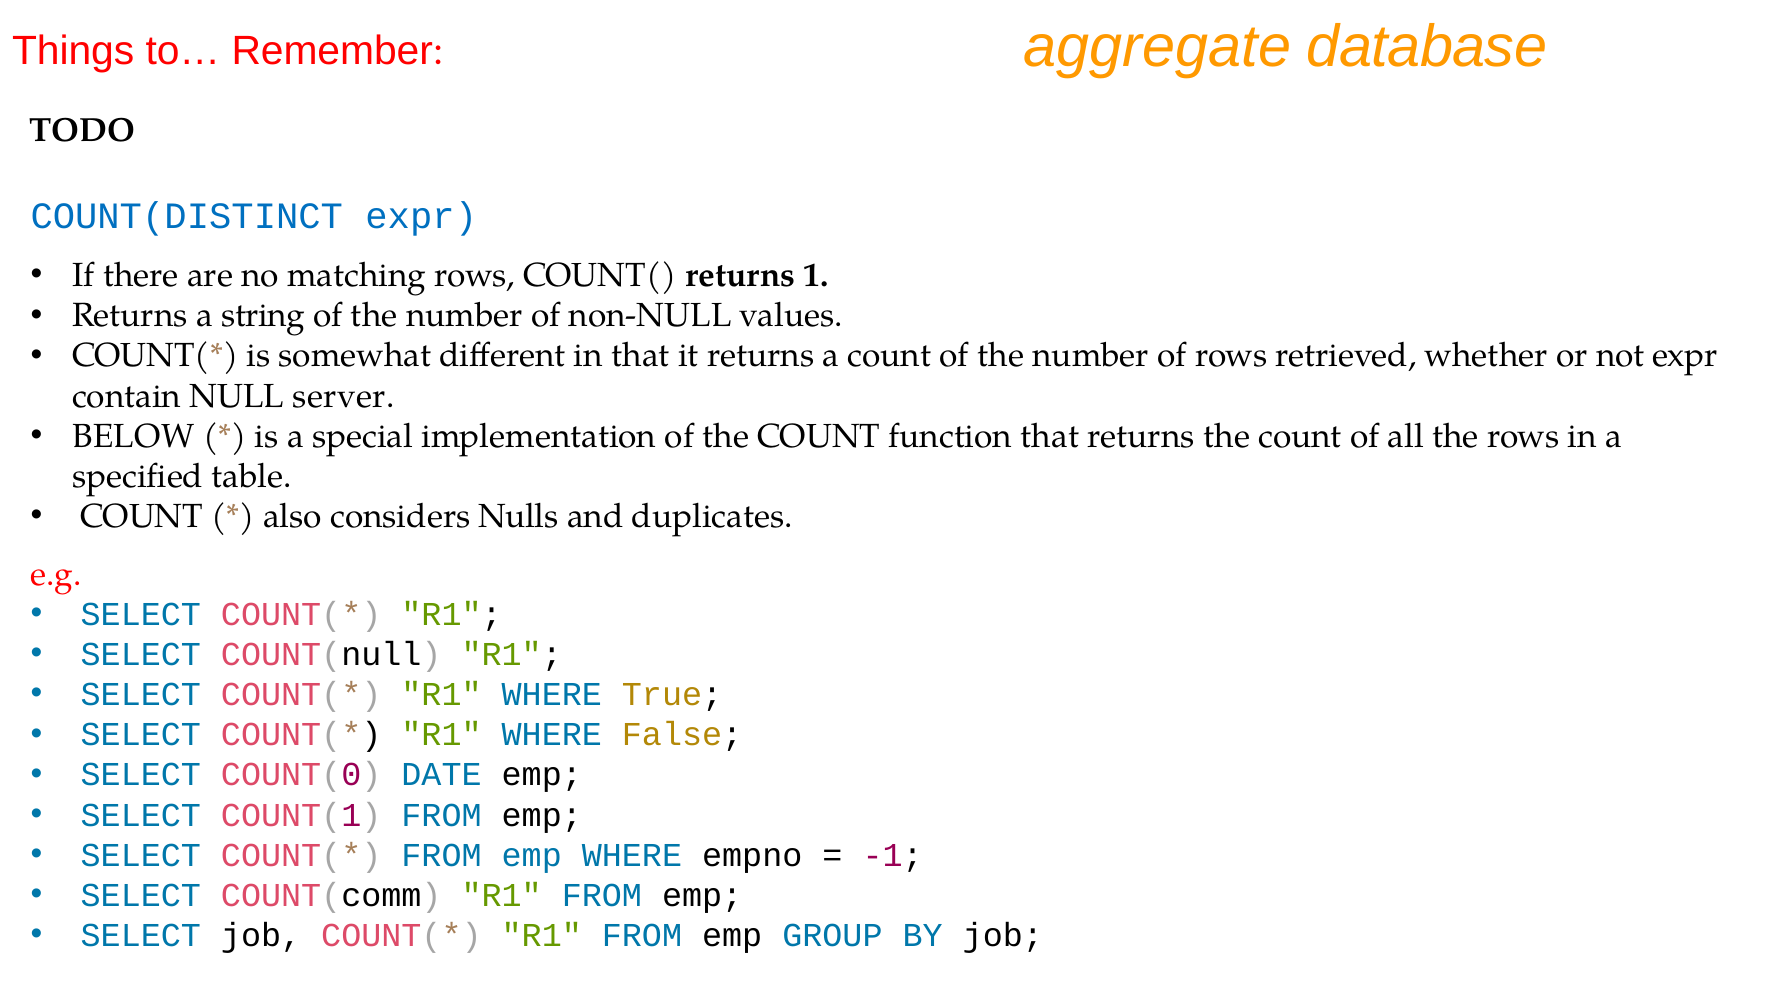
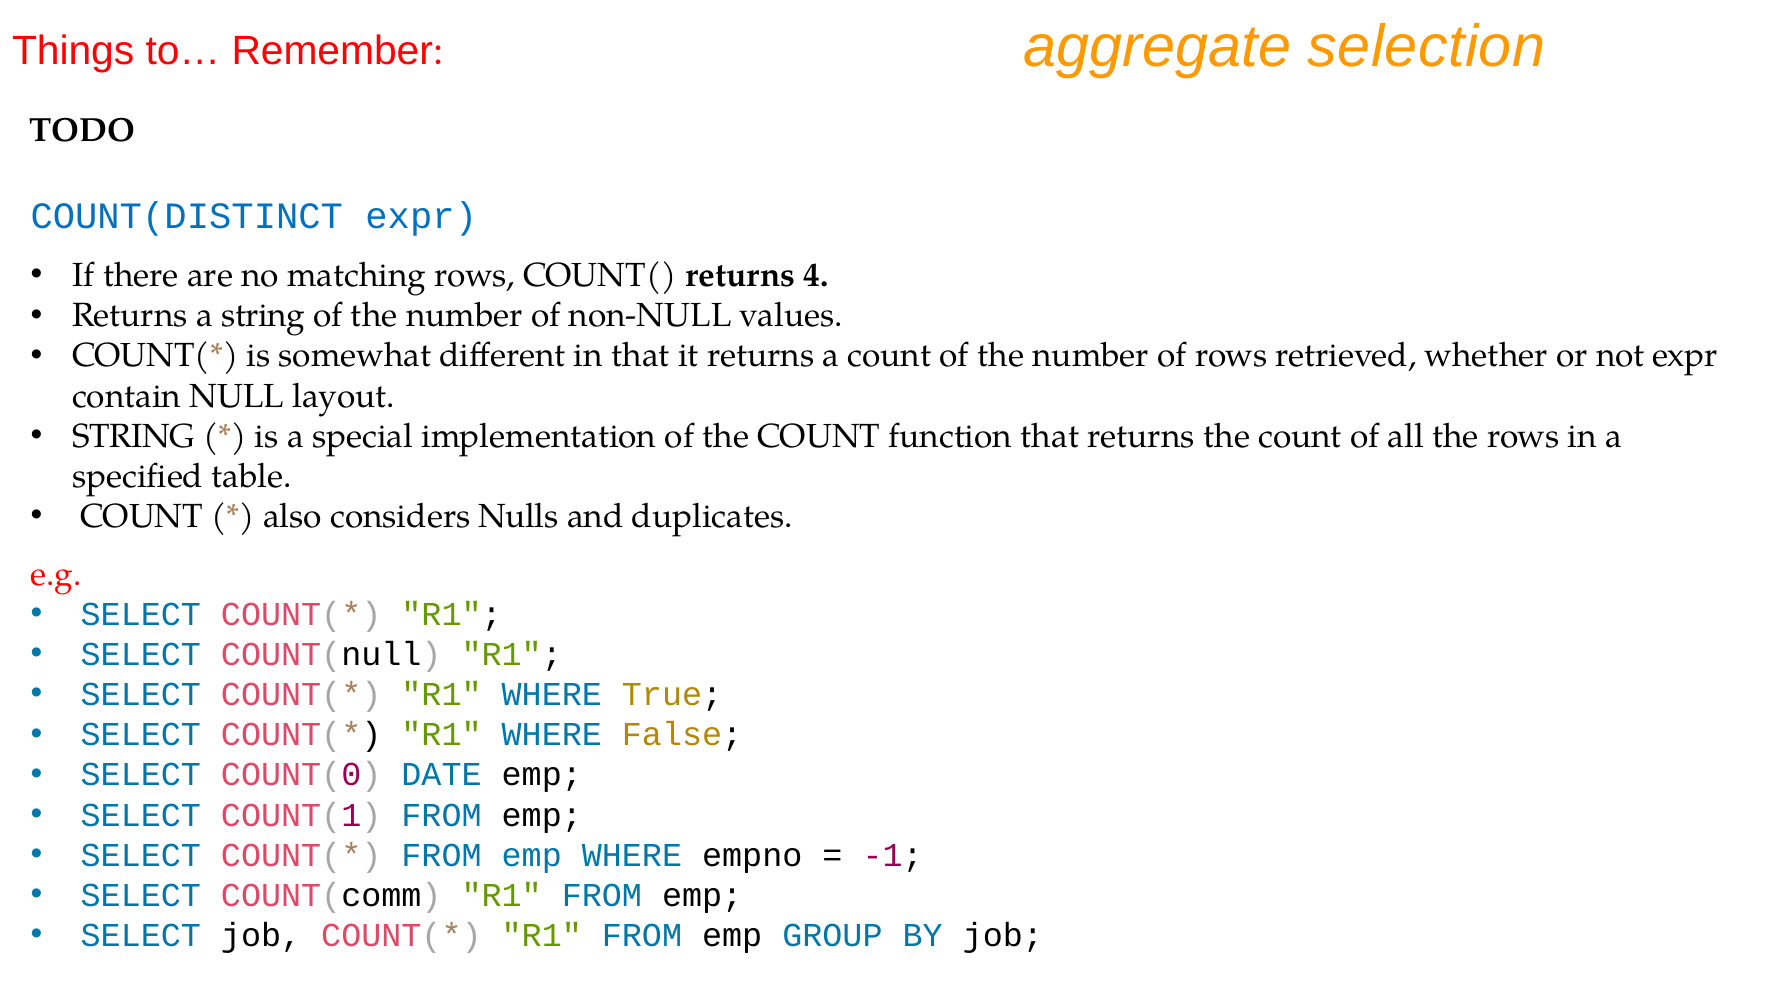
database: database -> selection (1426, 46)
1: 1 -> 4 (816, 275)
server: server -> layout (344, 396)
BELOW: BELOW -> STRING (134, 436)
